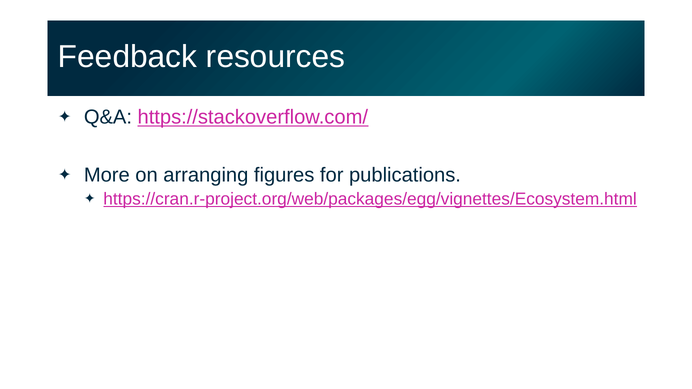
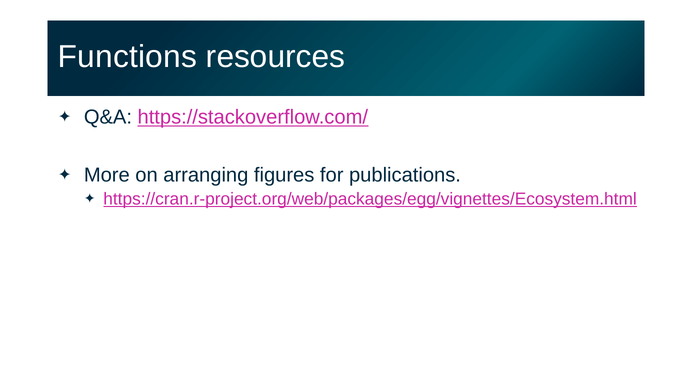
Feedback: Feedback -> Functions (127, 57)
